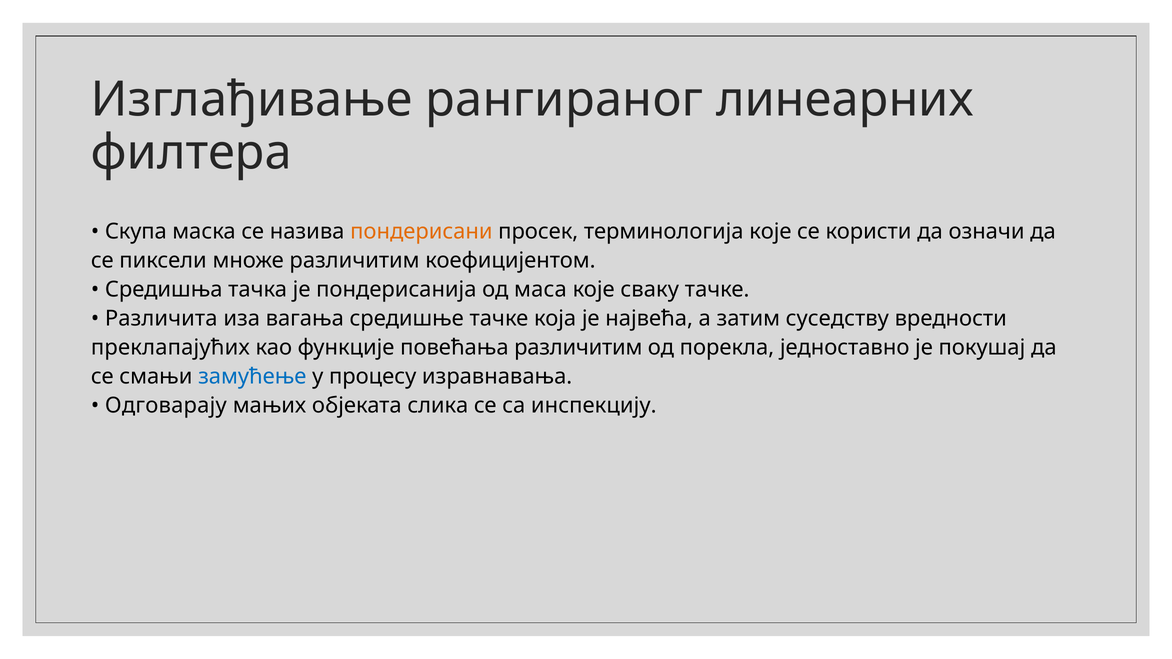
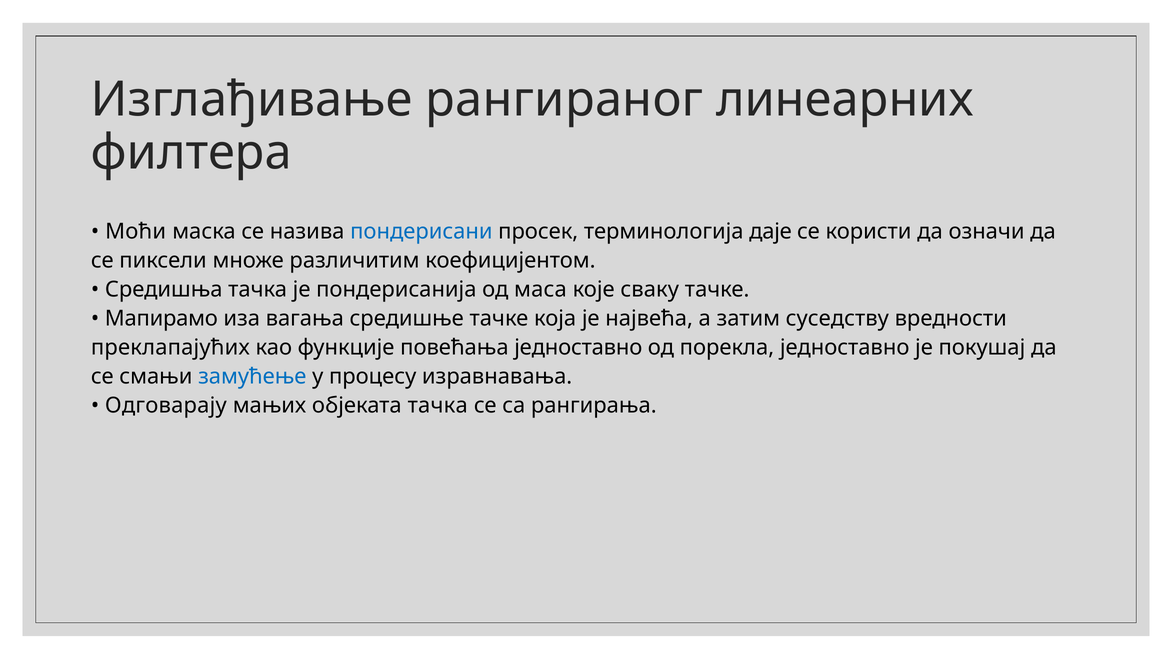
Скупа: Скупа -> Моћи (136, 231)
пондерисани colour: orange -> blue (421, 231)
терминологија које: које -> даје (770, 231)
Различита: Различита -> Мапирамо (161, 318)
повећања различитим: различитим -> једноставно (578, 347)
објеката слика: слика -> тачка (438, 405)
инспекцију: инспекцију -> рангирања (594, 405)
